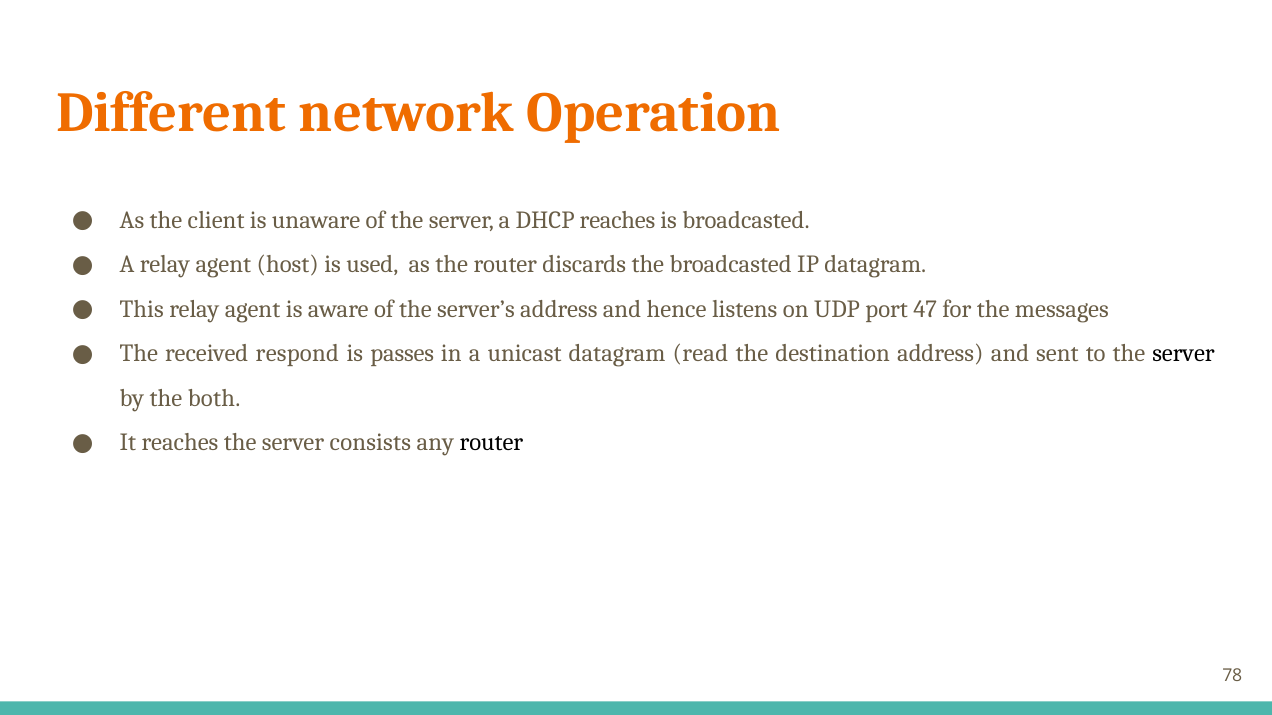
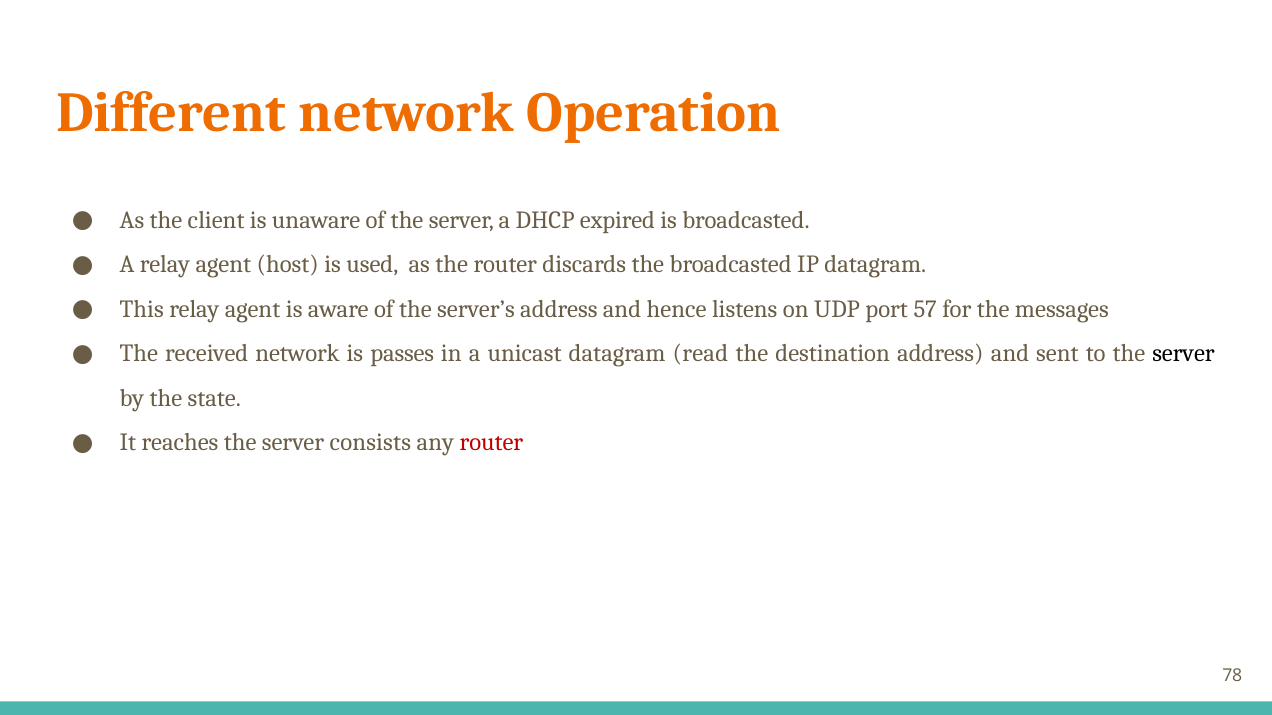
DHCP reaches: reaches -> expired (617, 220)
47: 47 -> 57 (925, 309)
received respond: respond -> network (298, 354)
both: both -> state (214, 398)
router colour: black -> red (491, 443)
